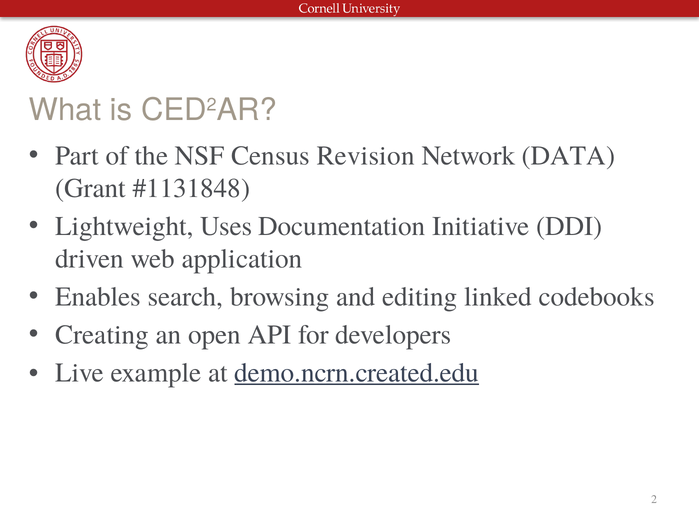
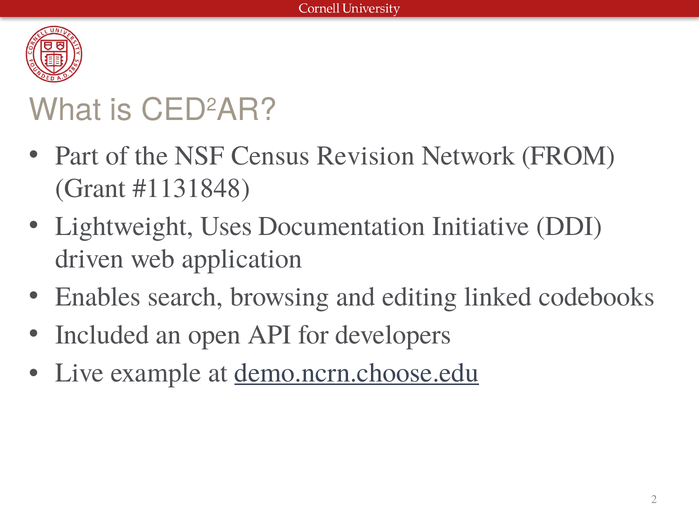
DATA: DATA -> FROM (569, 156)
Creating: Creating -> Included (102, 335)
demo.ncrn.created.edu: demo.ncrn.created.edu -> demo.ncrn.choose.edu (357, 373)
